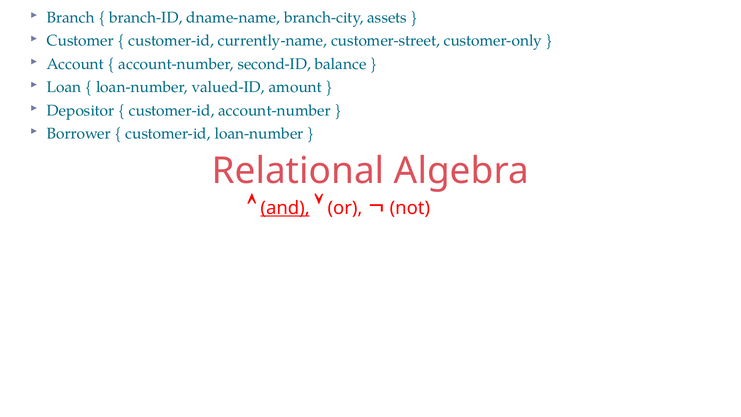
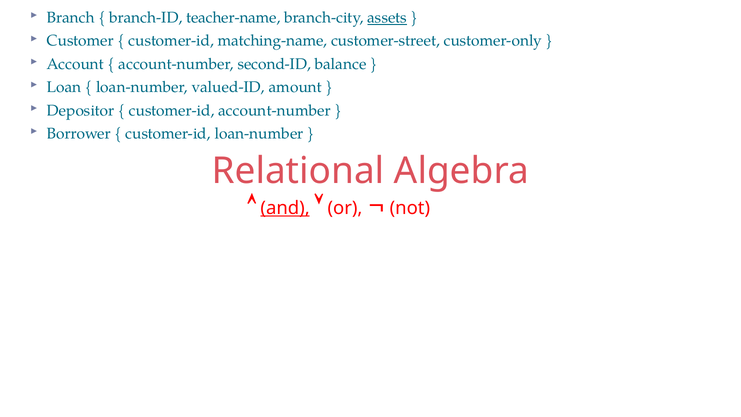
dname-name: dname-name -> teacher-name (233, 18)
assets underline: none -> present (387, 18)
currently-name: currently-name -> matching-name (273, 41)
